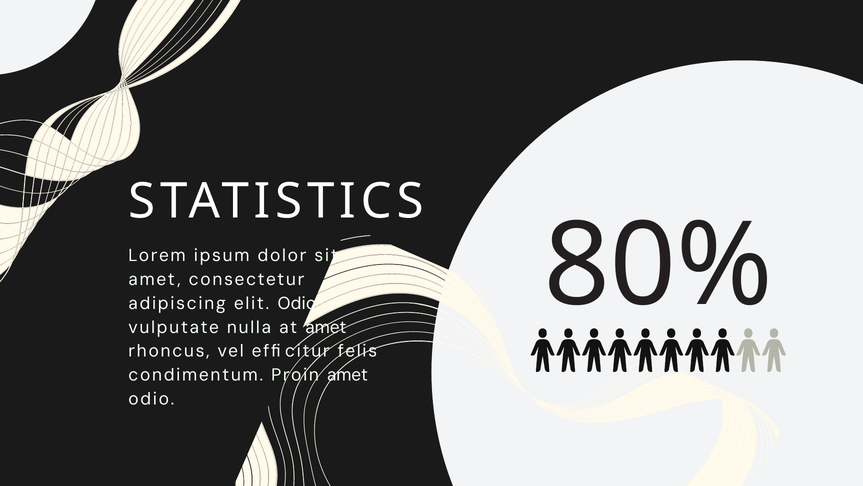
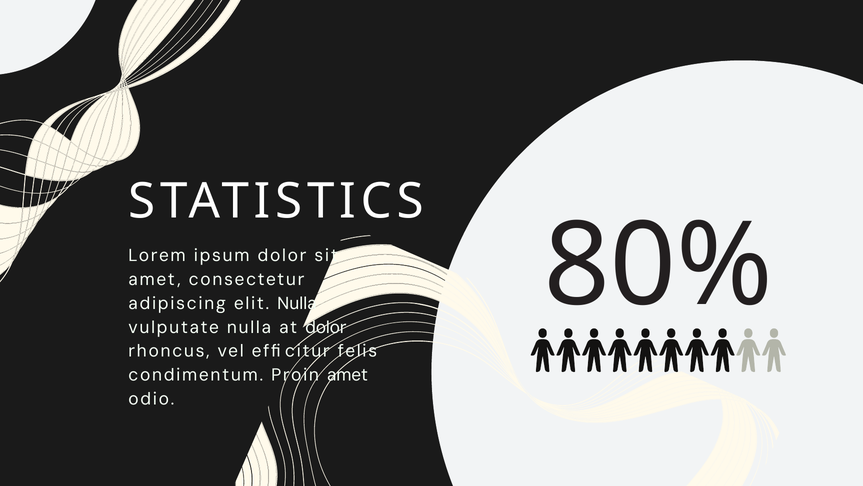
elit Odio: Odio -> Nulla (297, 303)
at amet: amet -> dolor (326, 327)
